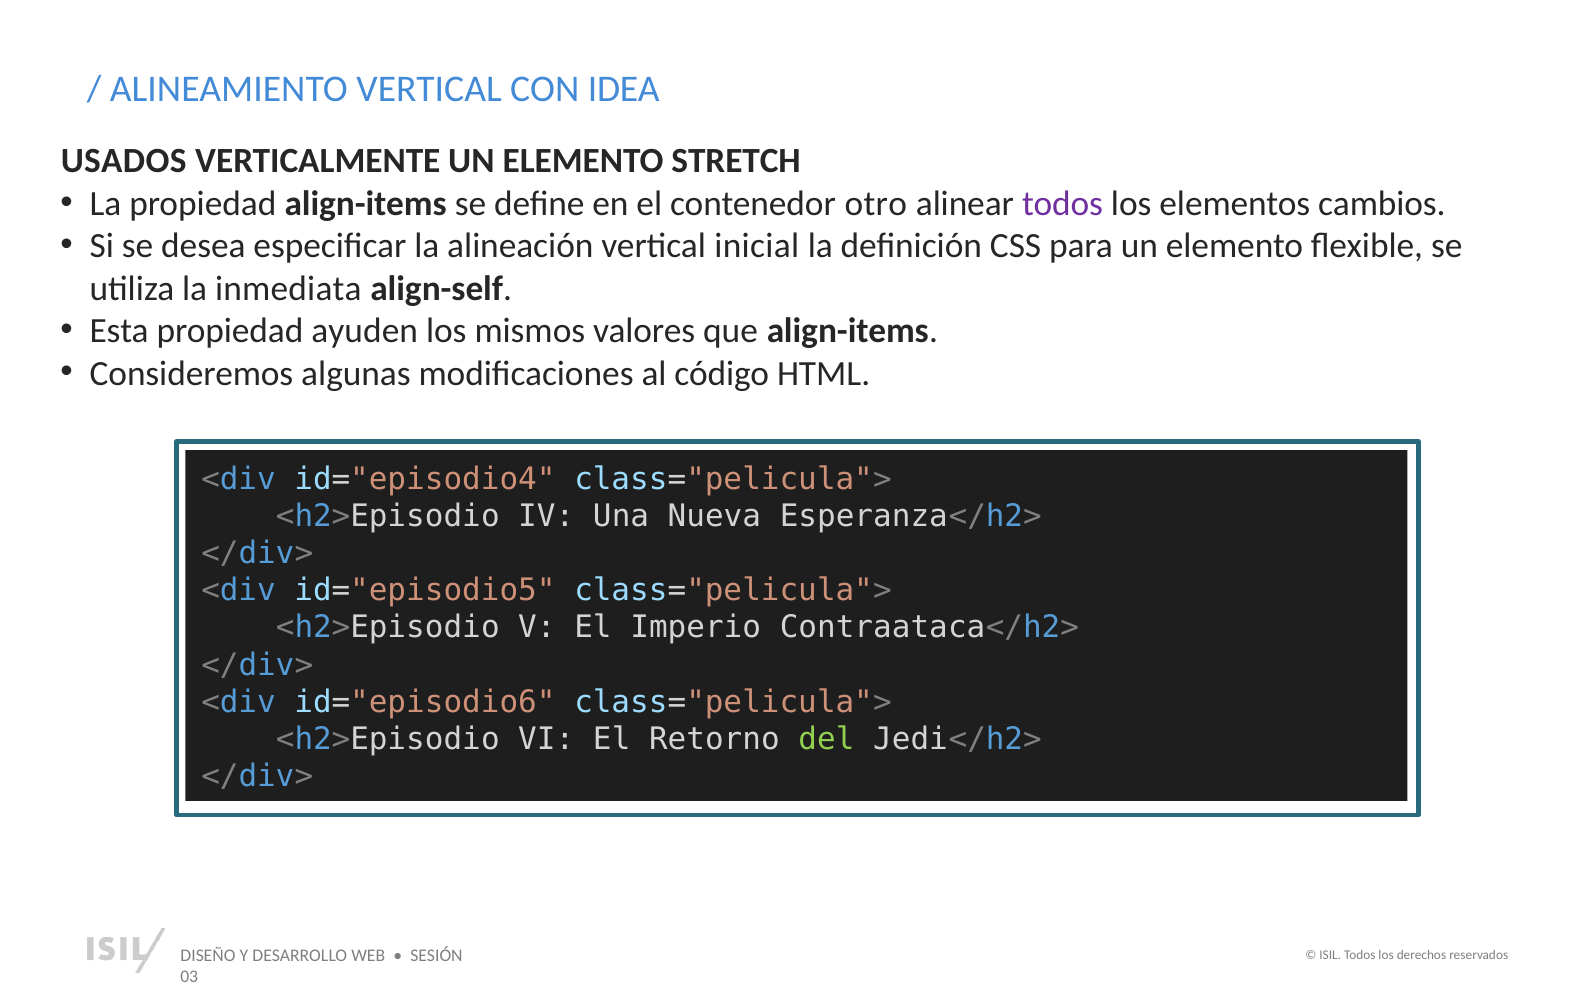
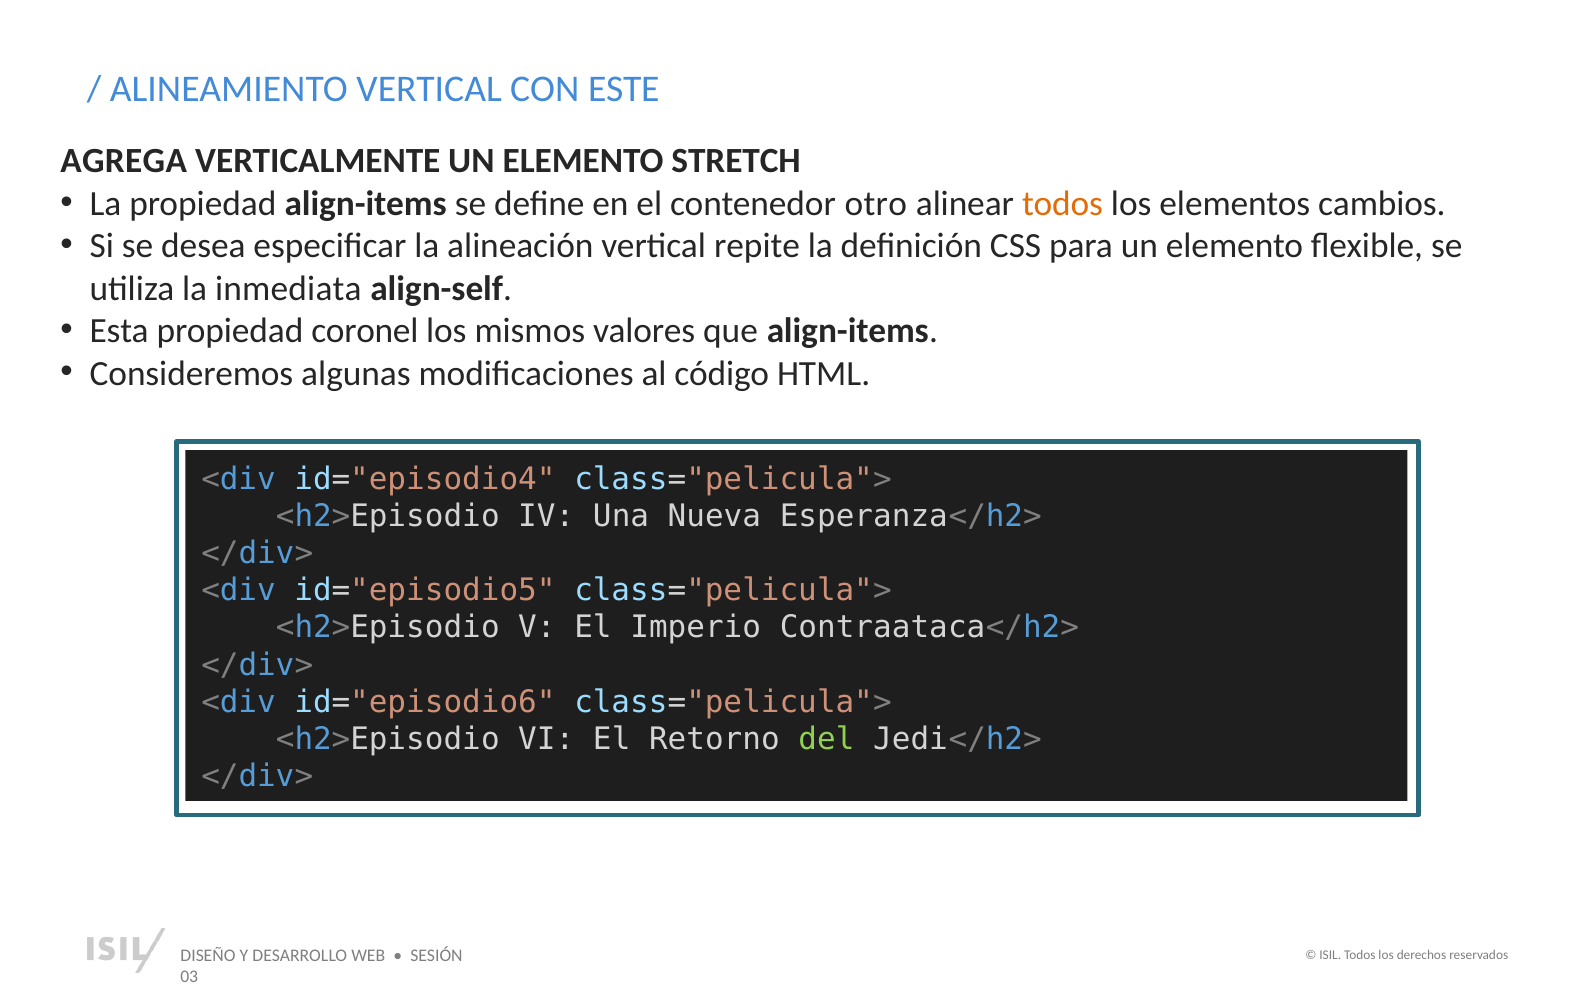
IDEA: IDEA -> ESTE (624, 89)
USADOS: USADOS -> AGREGA (124, 161)
todos colour: purple -> orange (1063, 203)
inicial: inicial -> repite (757, 246)
ayuden: ayuden -> coronel (365, 331)
